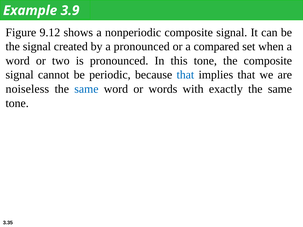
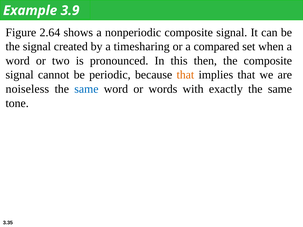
9.12: 9.12 -> 2.64 (50, 32)
a pronounced: pronounced -> timesharing (142, 47)
this tone: tone -> then (205, 61)
that colour: blue -> orange (185, 75)
